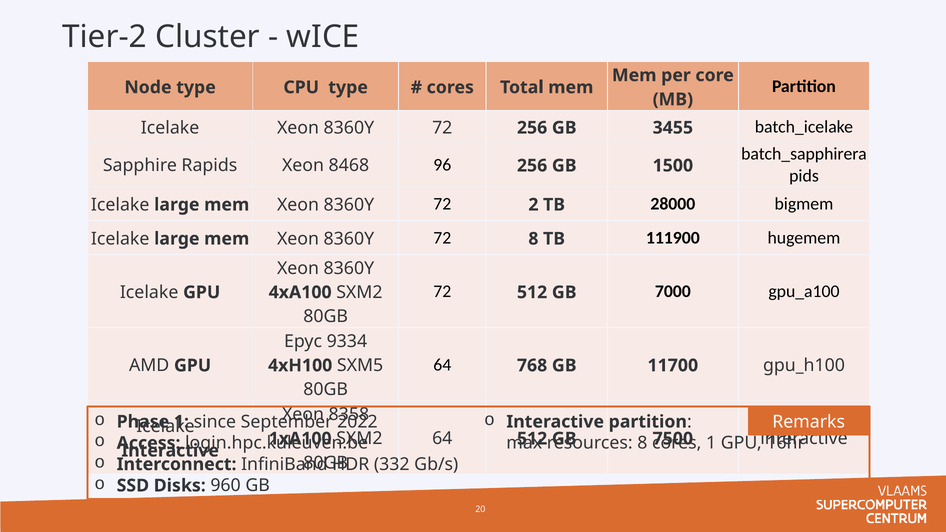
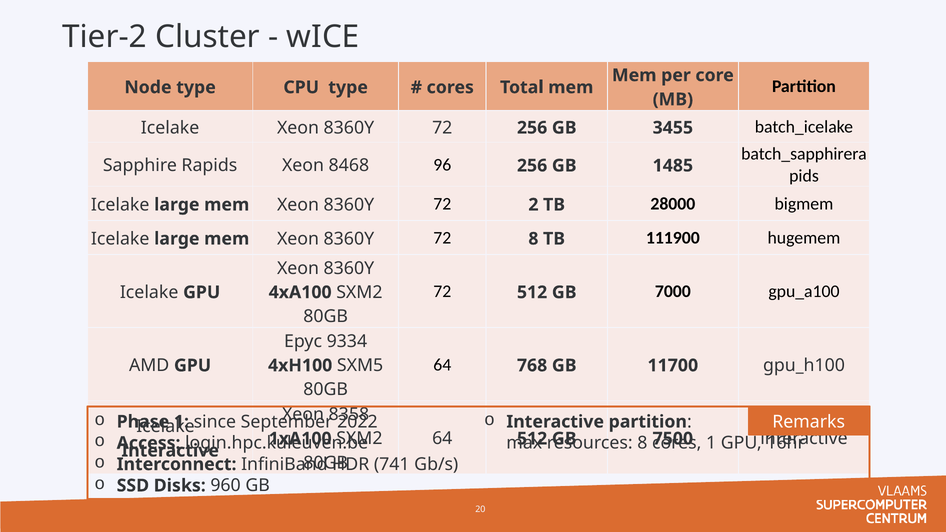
1500: 1500 -> 1485 (673, 166)
332: 332 -> 741 (392, 464)
